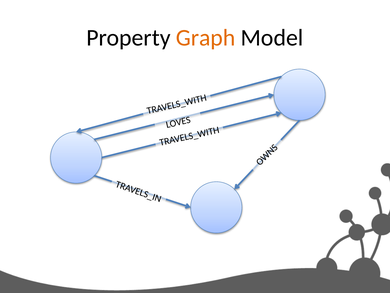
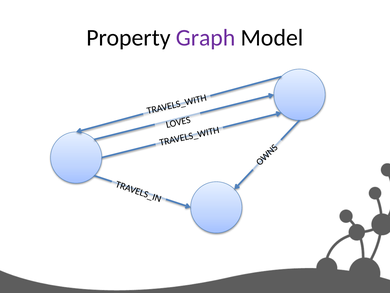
Graph colour: orange -> purple (206, 38)
